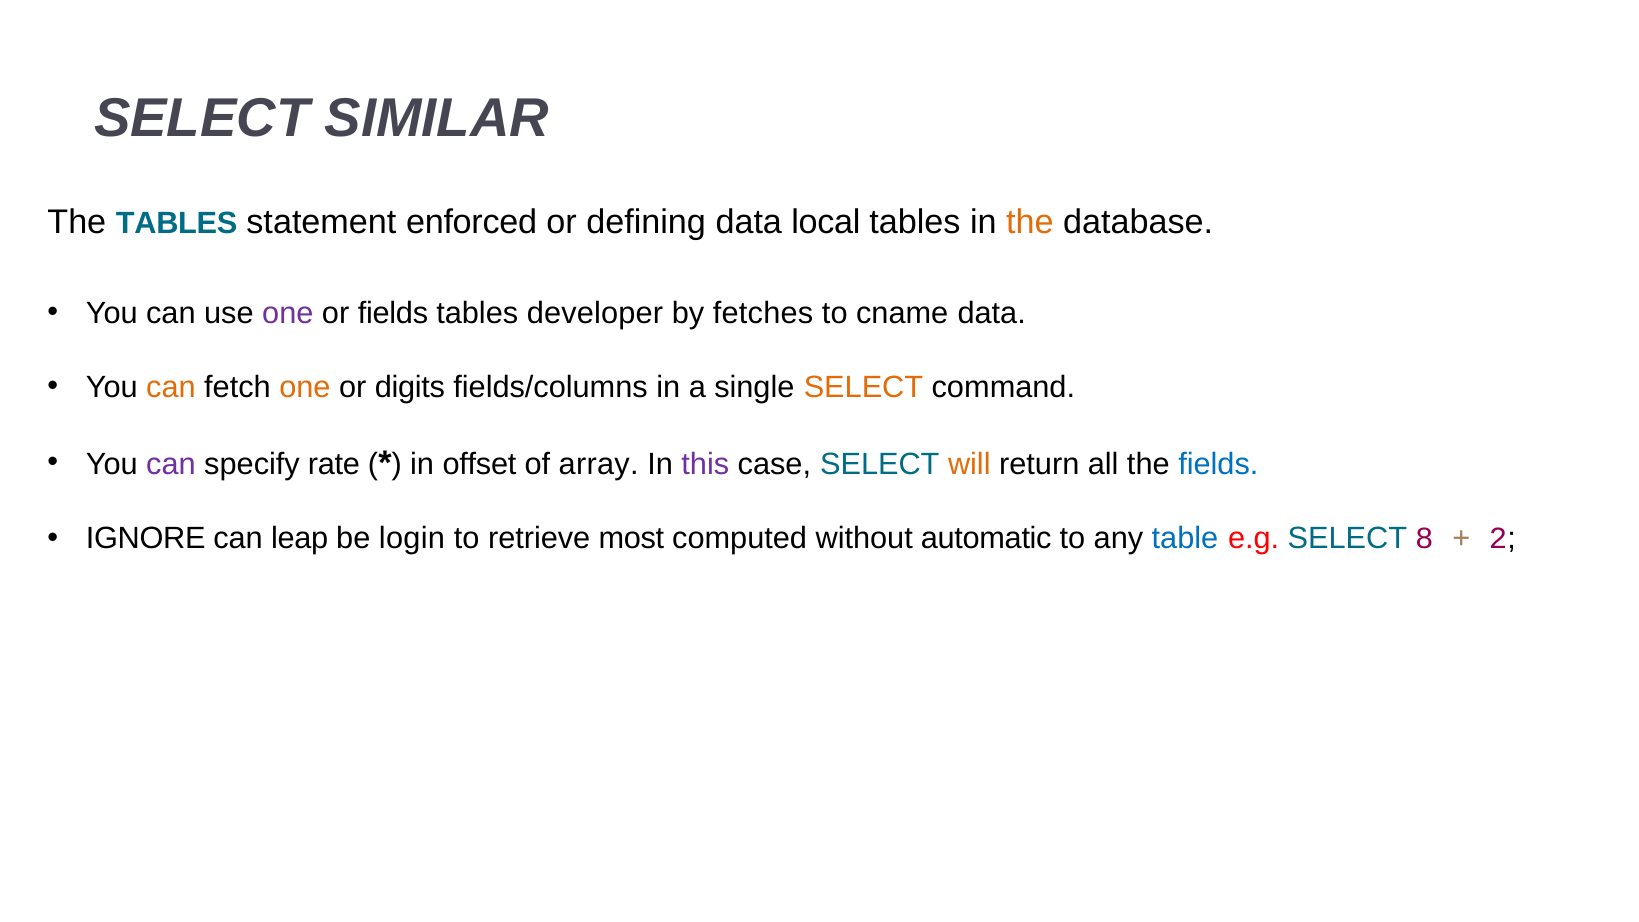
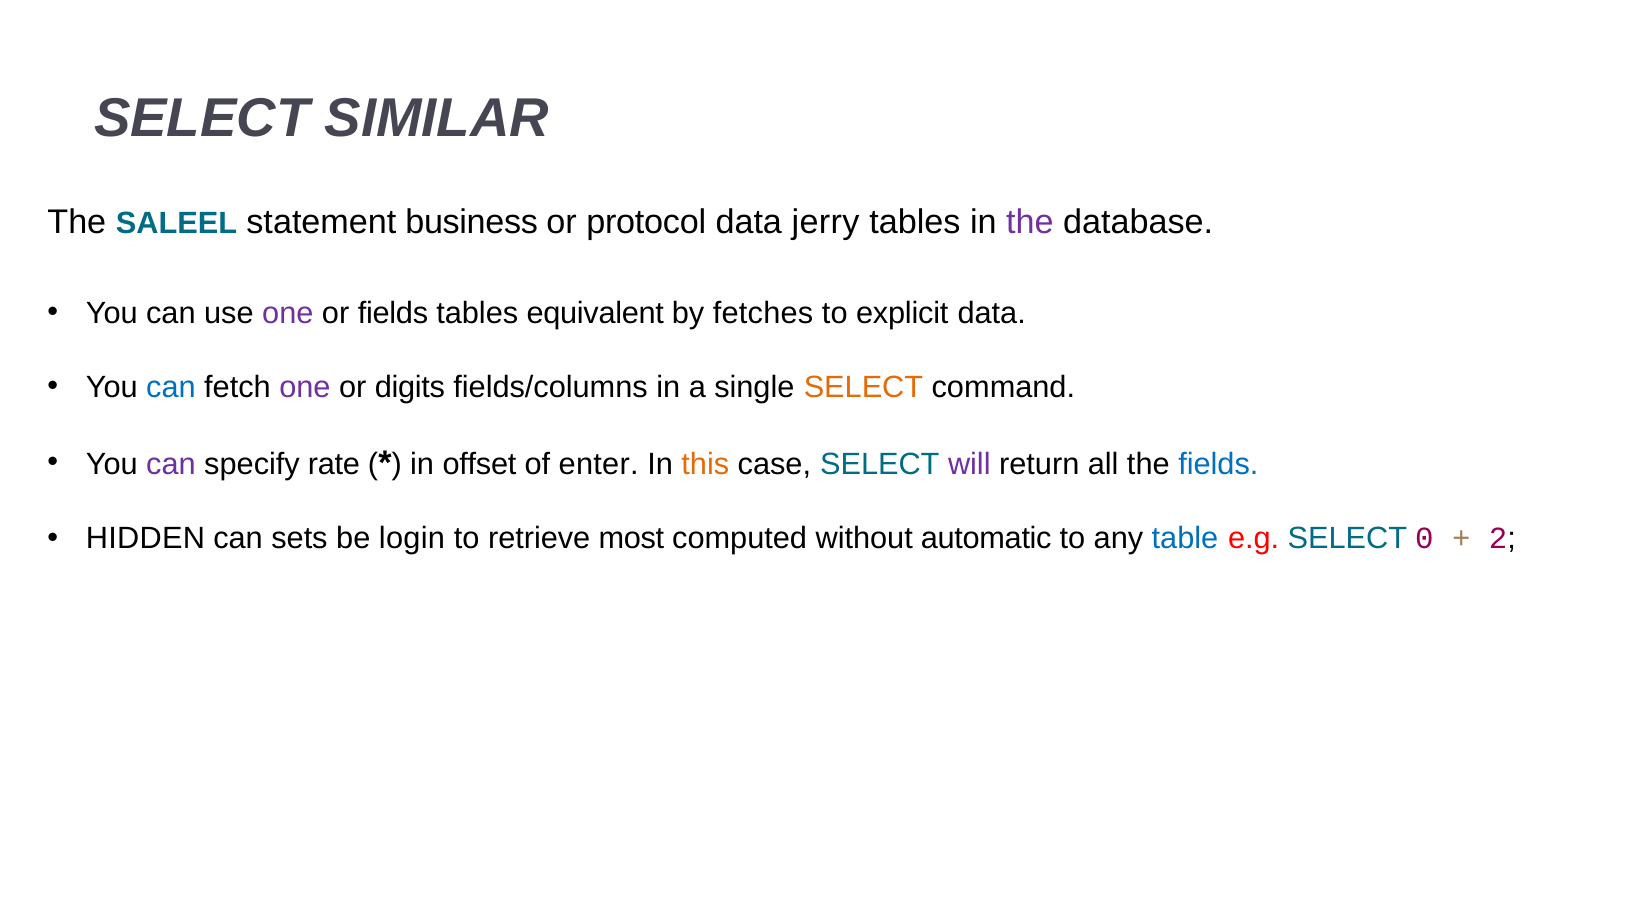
The TABLES: TABLES -> SALEEL (176, 224)
enforced: enforced -> business (472, 223)
defining: defining -> protocol (646, 223)
local: local -> jerry (826, 223)
the colour: orange -> purple (1030, 223)
developer: developer -> equivalent (595, 313)
cname: cname -> explicit (902, 313)
can colour: orange -> blue (171, 387)
one colour: orange -> purple (305, 387)
array: array -> enter (599, 464)
this colour: purple -> orange (705, 464)
will colour: orange -> purple (969, 464)
IGNORE: IGNORE -> HIDDEN (145, 539)
leap: leap -> sets (299, 539)
8: 8 -> 0 (1424, 539)
